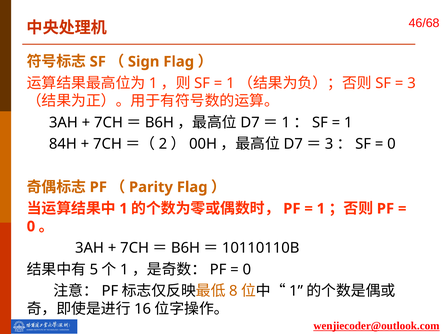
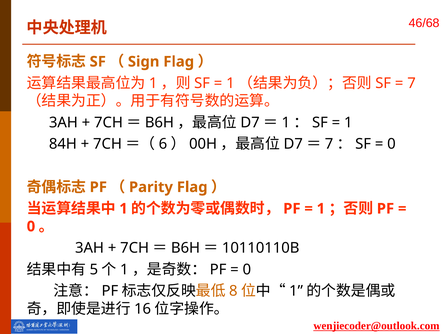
3: 3 -> 7 (412, 83)
2: 2 -> 6 (163, 144)
3: 3 -> 7 (329, 144)
